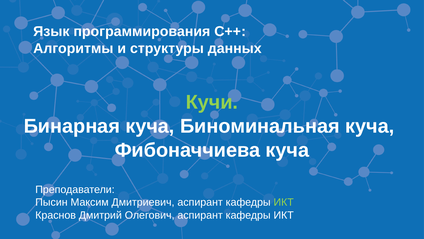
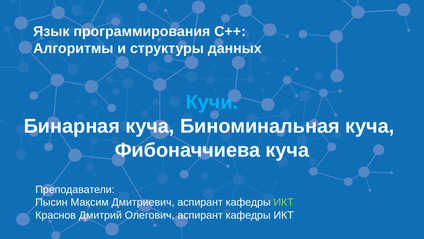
Кучи colour: light green -> light blue (212, 102)
